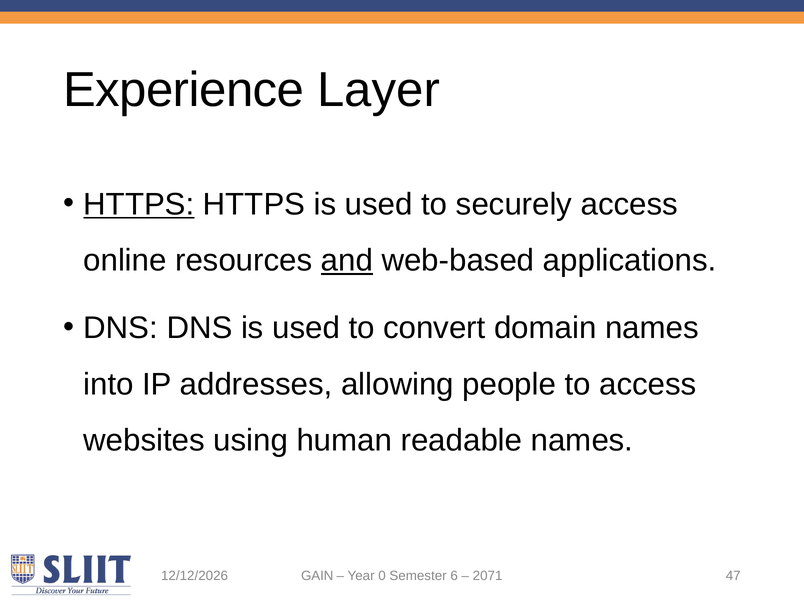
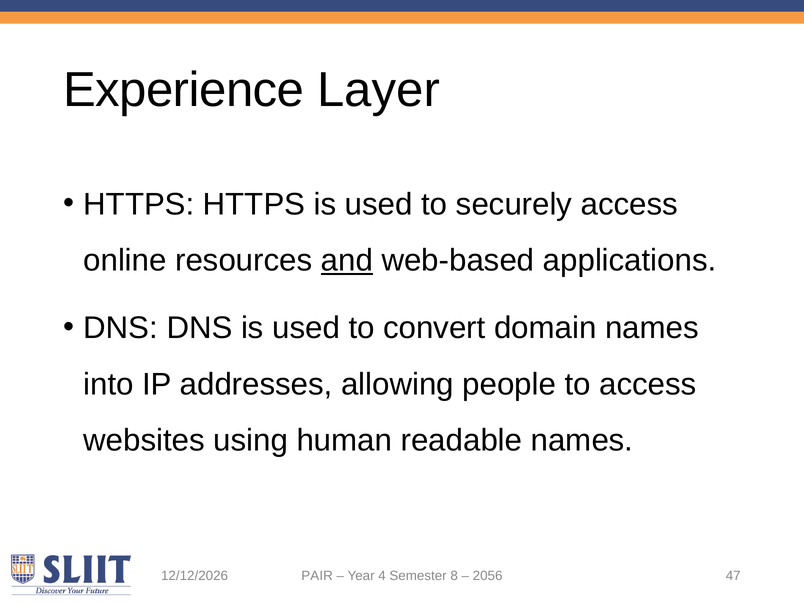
HTTPS underline: present -> none (139, 204)
GAIN: GAIN -> PAIR (317, 576)
0: 0 -> 4 (382, 576)
6: 6 -> 8 (454, 576)
2071: 2071 -> 2056 (488, 576)
